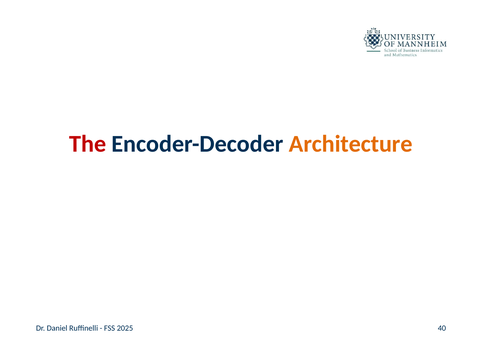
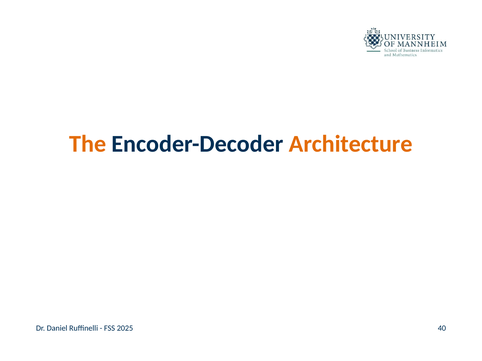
The colour: red -> orange (88, 144)
